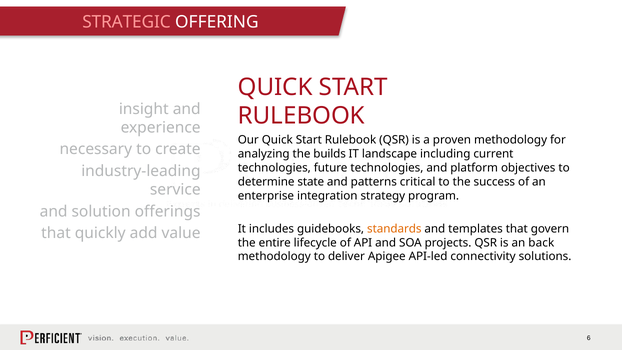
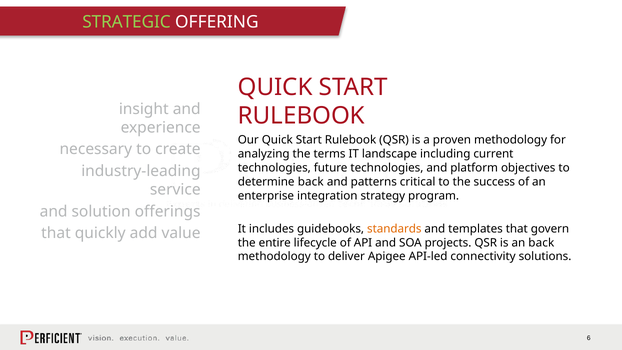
STRATEGIC colour: pink -> light green (126, 22)
builds: builds -> terms (330, 154)
determine state: state -> back (311, 182)
